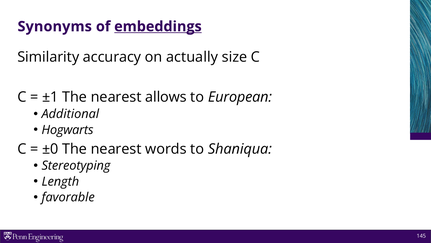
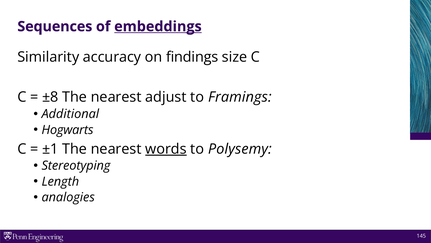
Synonyms: Synonyms -> Sequences (55, 26)
actually: actually -> findings (192, 57)
±1: ±1 -> ±8 (50, 97)
allows: allows -> adjust (166, 97)
European: European -> Framings (240, 97)
±0: ±0 -> ±1 (50, 149)
words underline: none -> present (166, 149)
Shaniqua: Shaniqua -> Polysemy (240, 149)
favorable: favorable -> analogies (68, 197)
